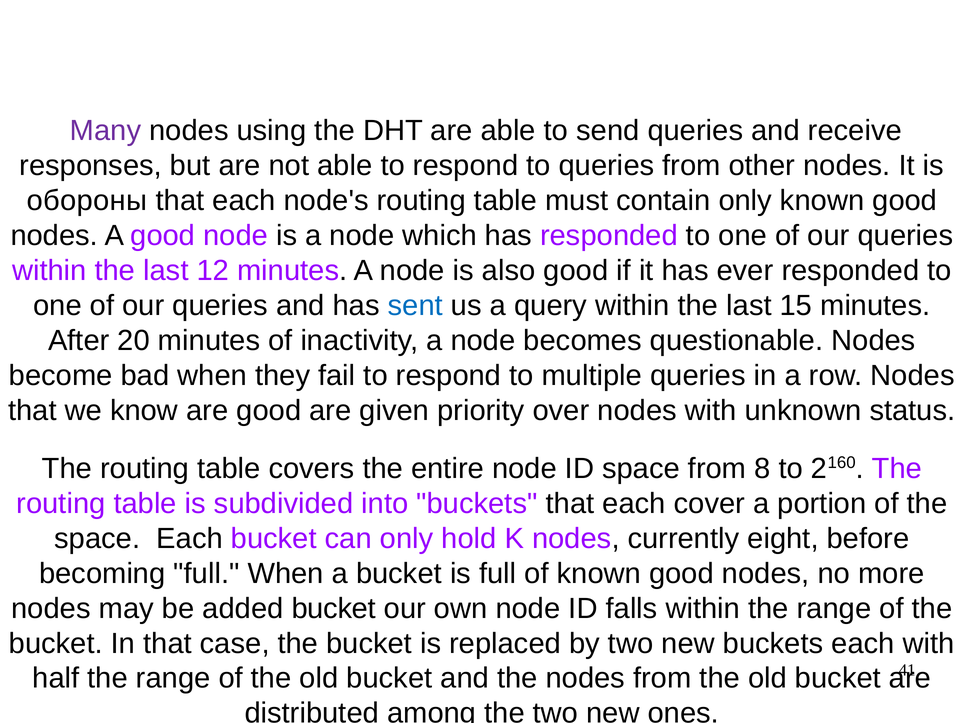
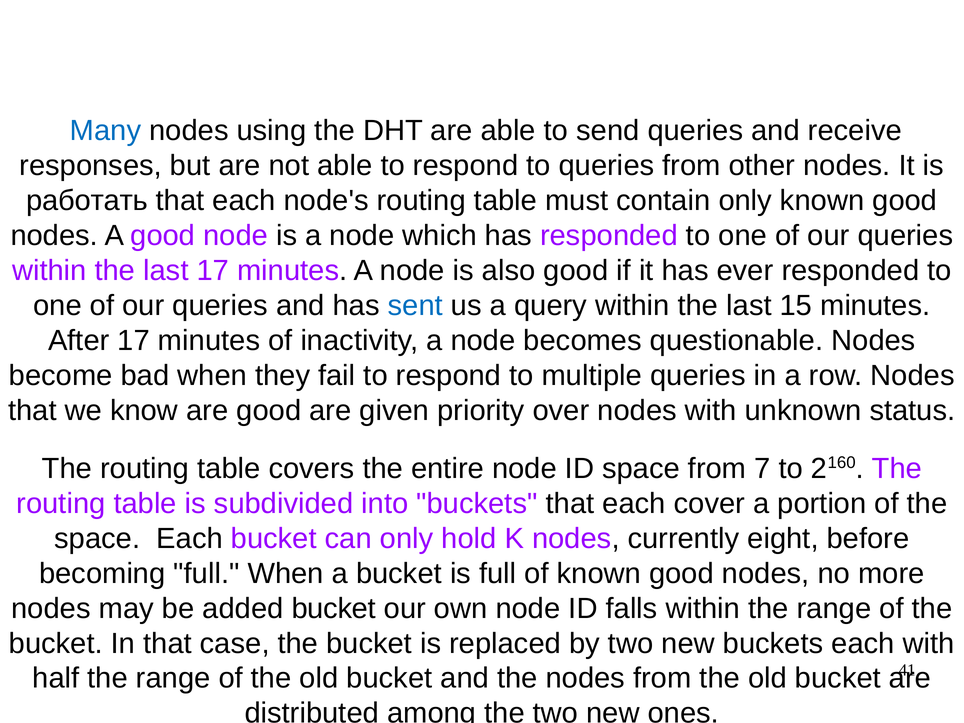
Many colour: purple -> blue (106, 131)
обороны: обороны -> работать (87, 201)
last 12: 12 -> 17 (213, 271)
After 20: 20 -> 17 (134, 341)
8: 8 -> 7 (762, 468)
